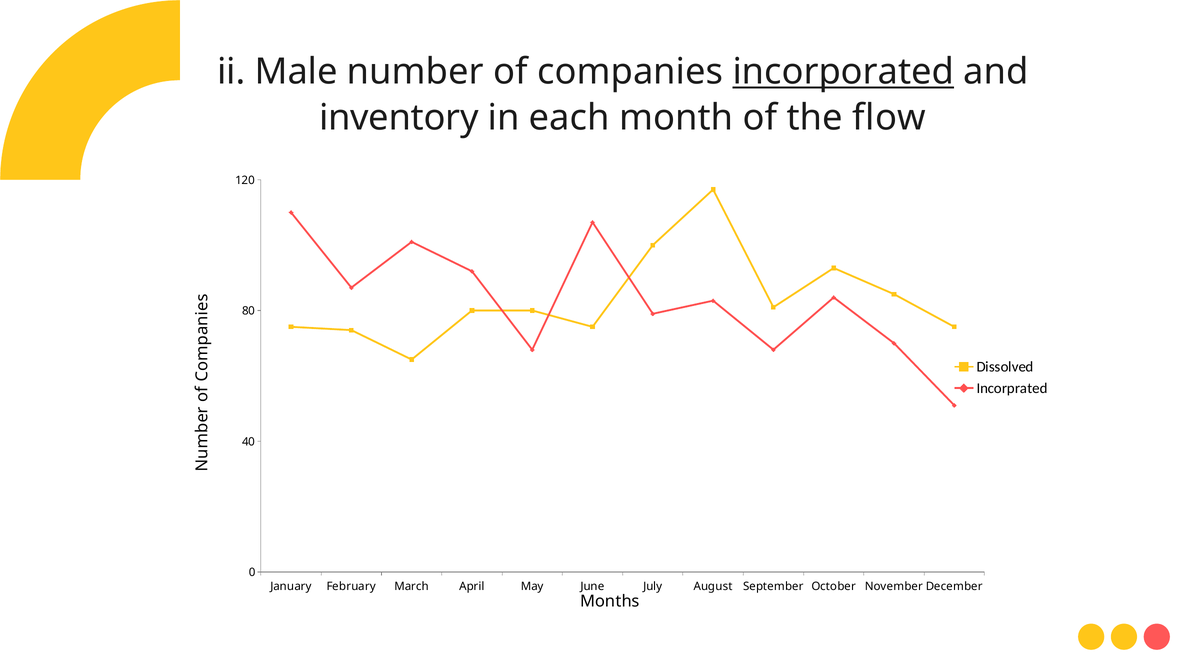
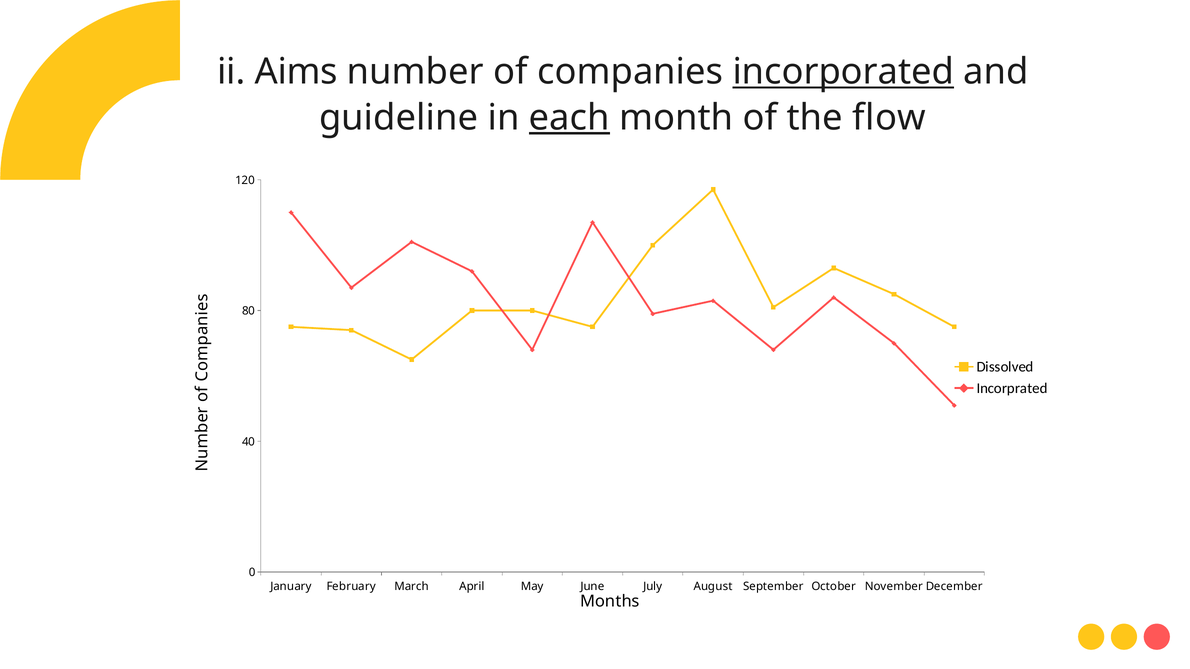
Male: Male -> Aims (296, 72)
inventory: inventory -> guideline (399, 118)
each underline: none -> present (569, 118)
